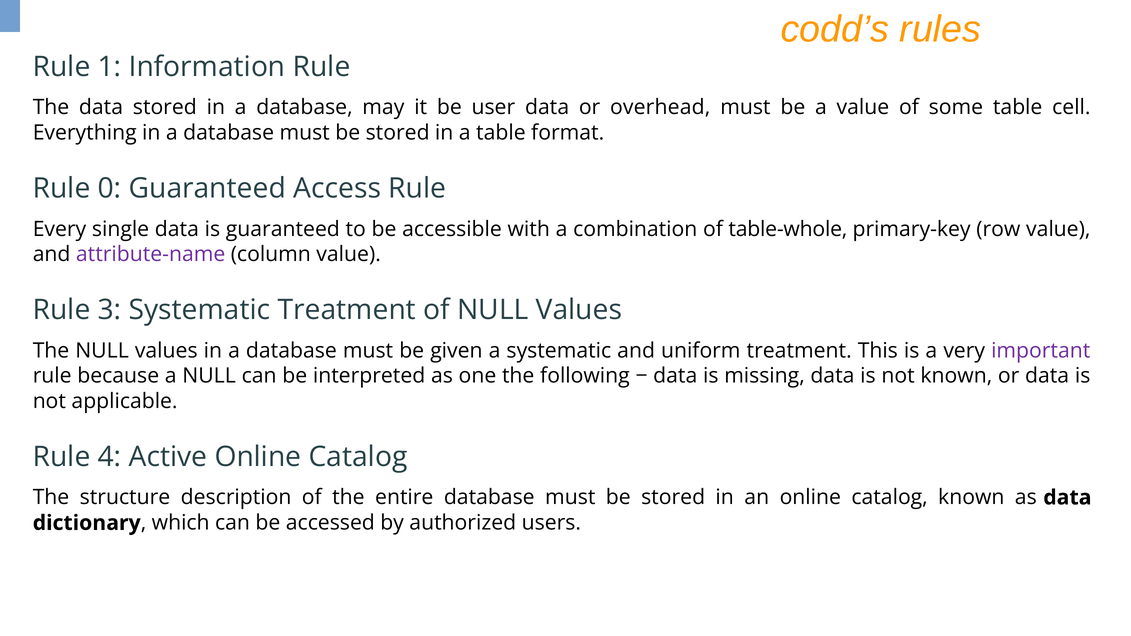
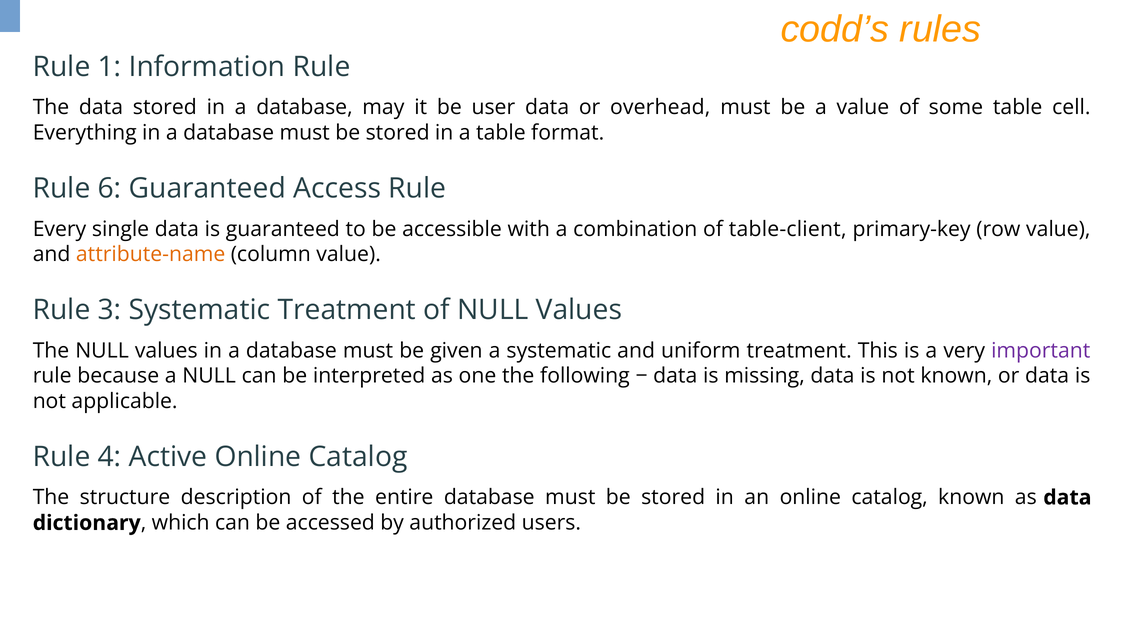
0: 0 -> 6 (110, 189)
table-whole: table-whole -> table-client (788, 229)
attribute-name colour: purple -> orange (151, 255)
